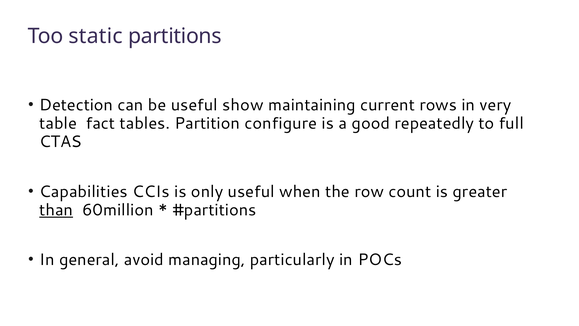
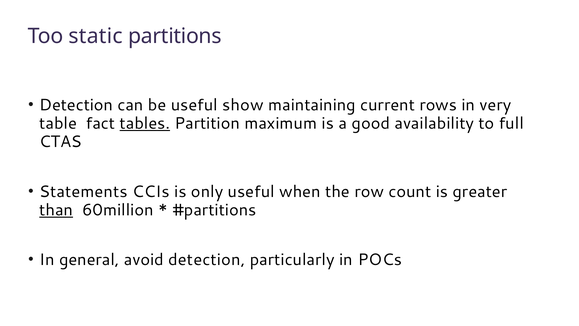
tables underline: none -> present (145, 123)
configure: configure -> maximum (281, 123)
repeatedly: repeatedly -> availability (434, 123)
Capabilities: Capabilities -> Statements (83, 192)
avoid managing: managing -> detection (207, 260)
